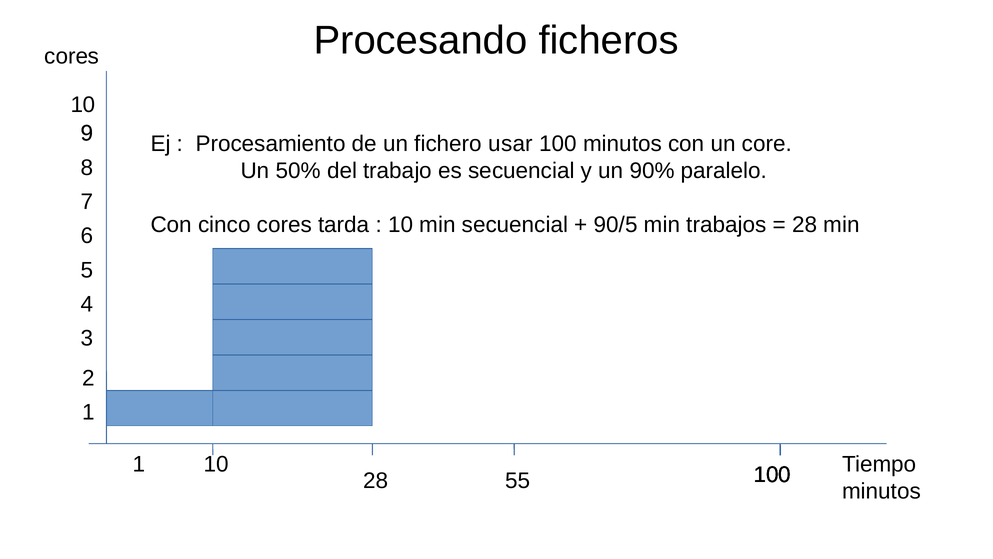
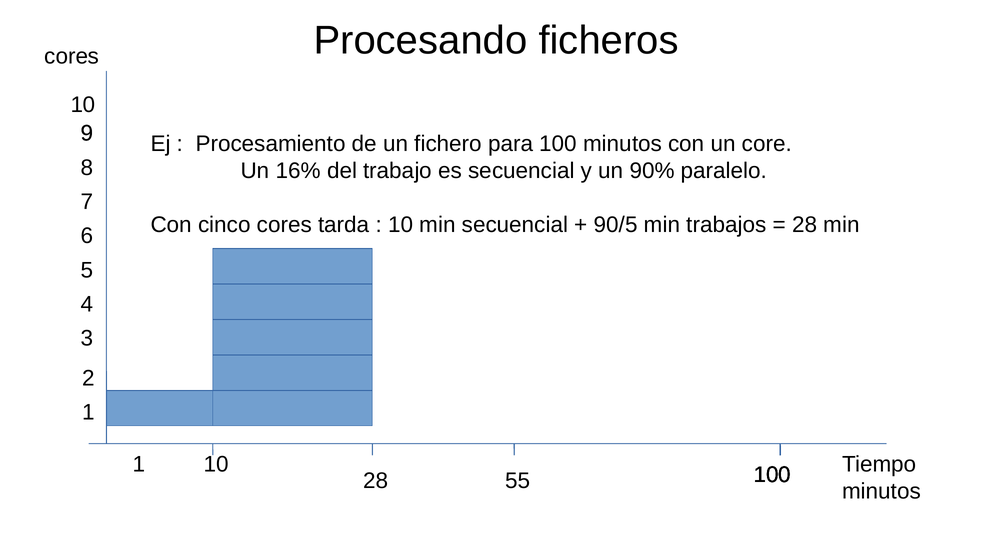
usar: usar -> para (511, 144)
50%: 50% -> 16% (298, 171)
